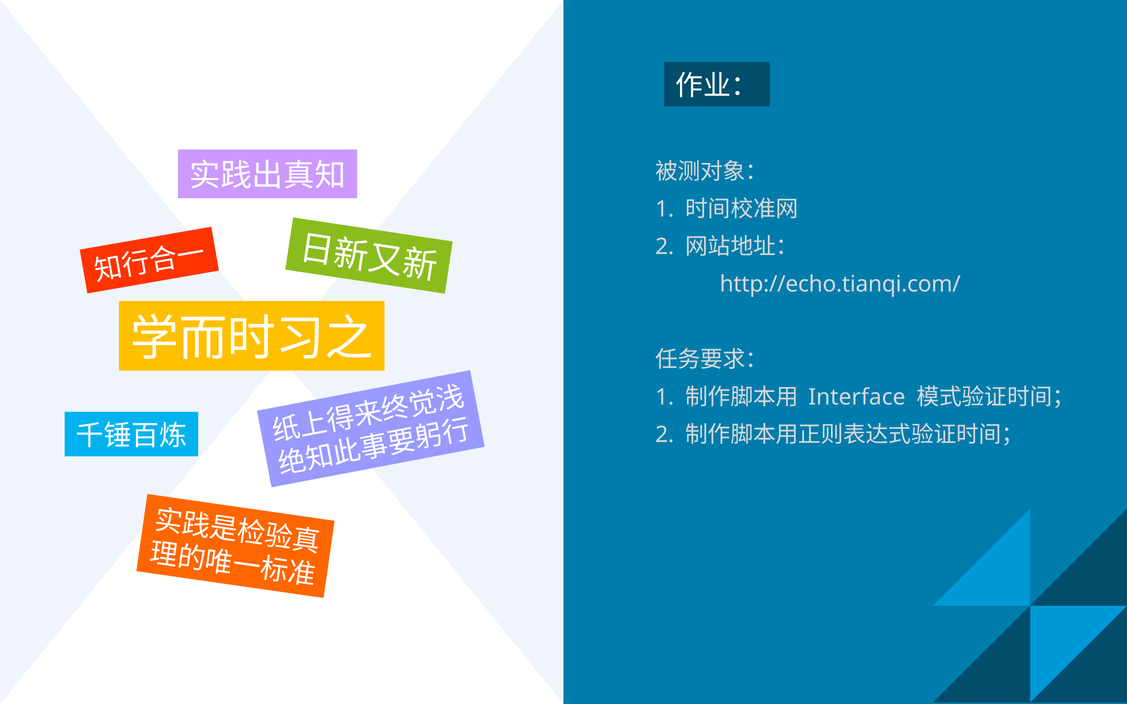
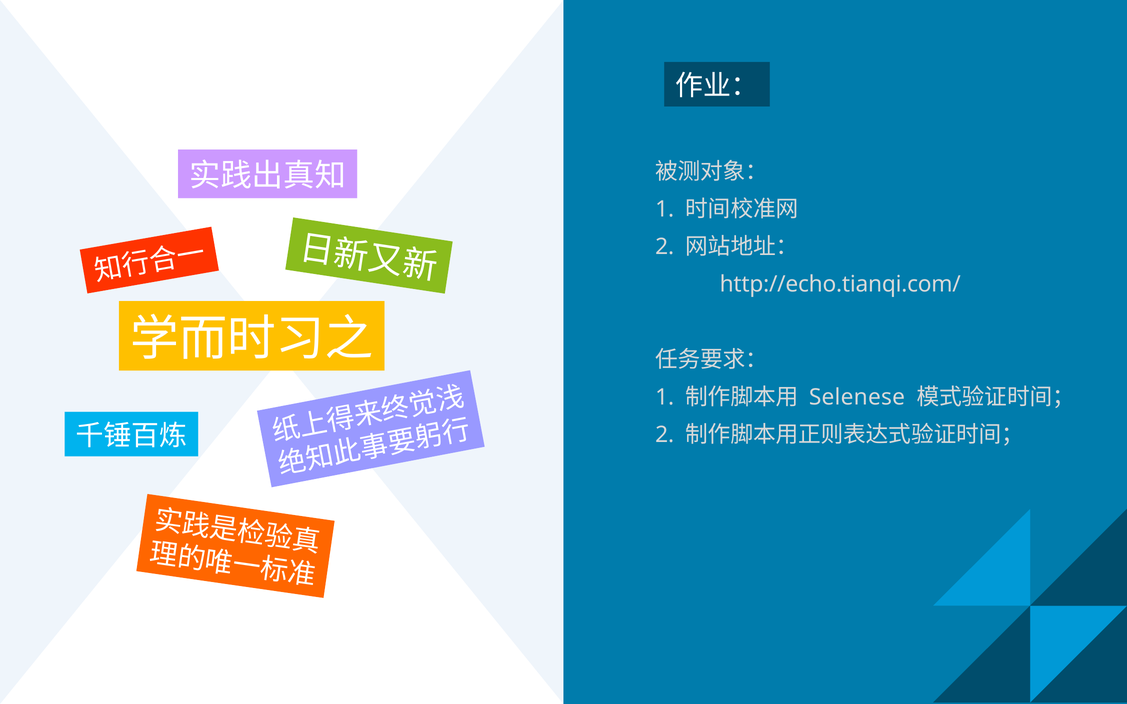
Interface: Interface -> Selenese (857, 397)
